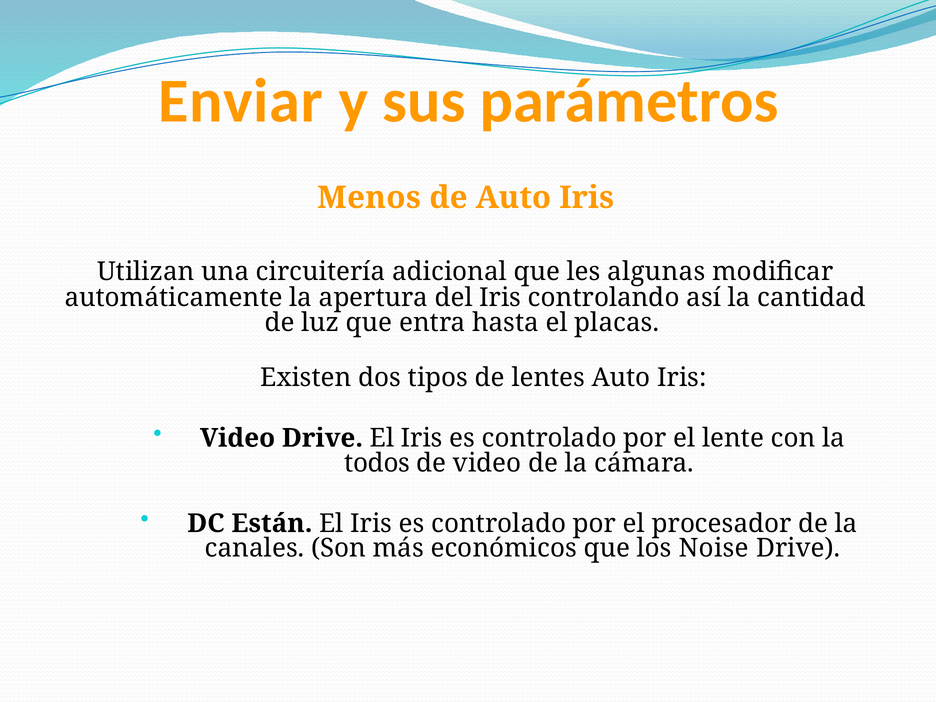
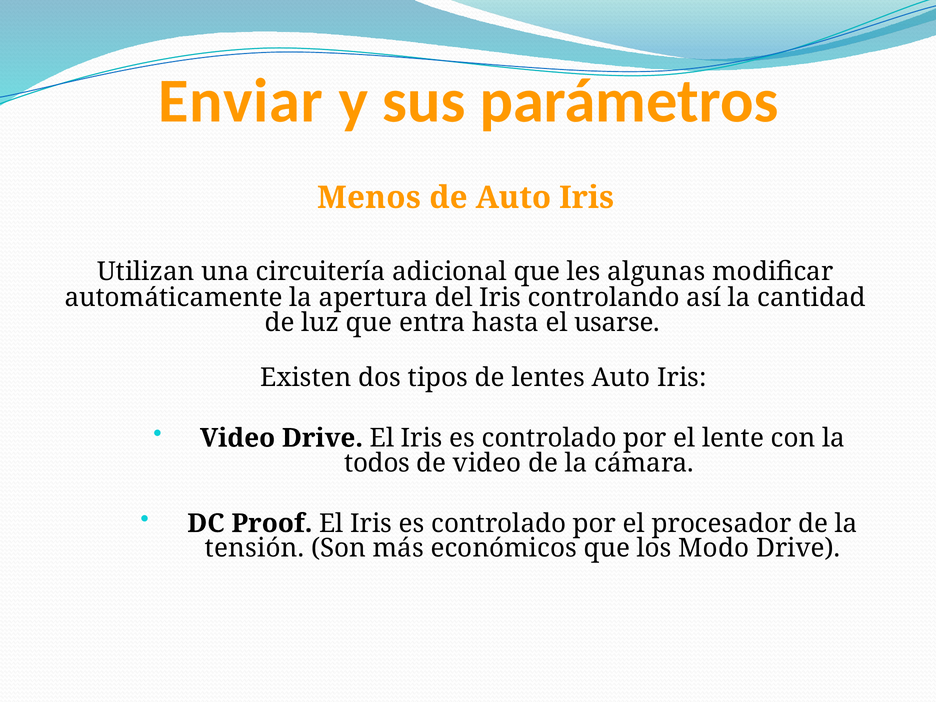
placas: placas -> usarse (617, 323)
Están: Están -> Proof (272, 523)
canales: canales -> tensión (255, 548)
Noise: Noise -> Modo (714, 548)
